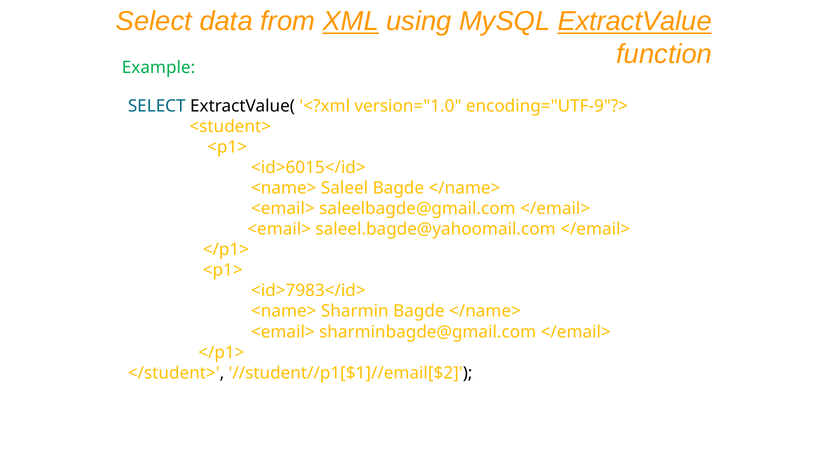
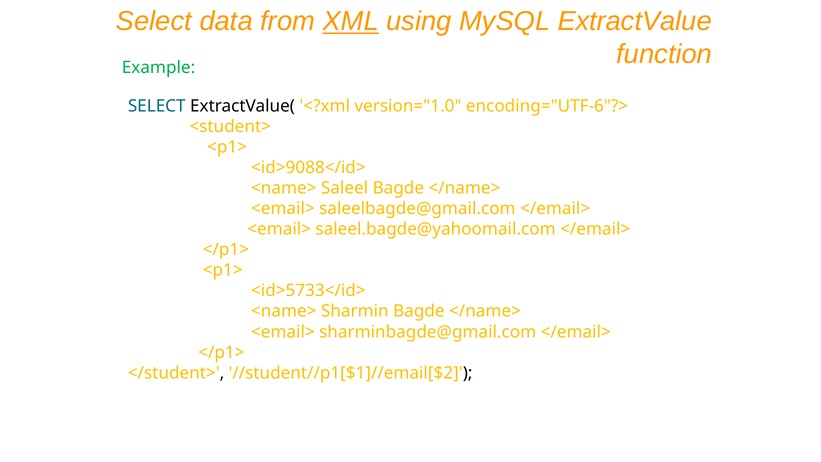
ExtractValue underline: present -> none (635, 21)
encoding="UTF-9"?>: encoding="UTF-9"?> -> encoding="UTF-6"?> (547, 106)
<id>6015</id>: <id>6015</id> -> <id>9088</id> (308, 167)
<id>7983</id>: <id>7983</id> -> <id>5733</id> (308, 291)
